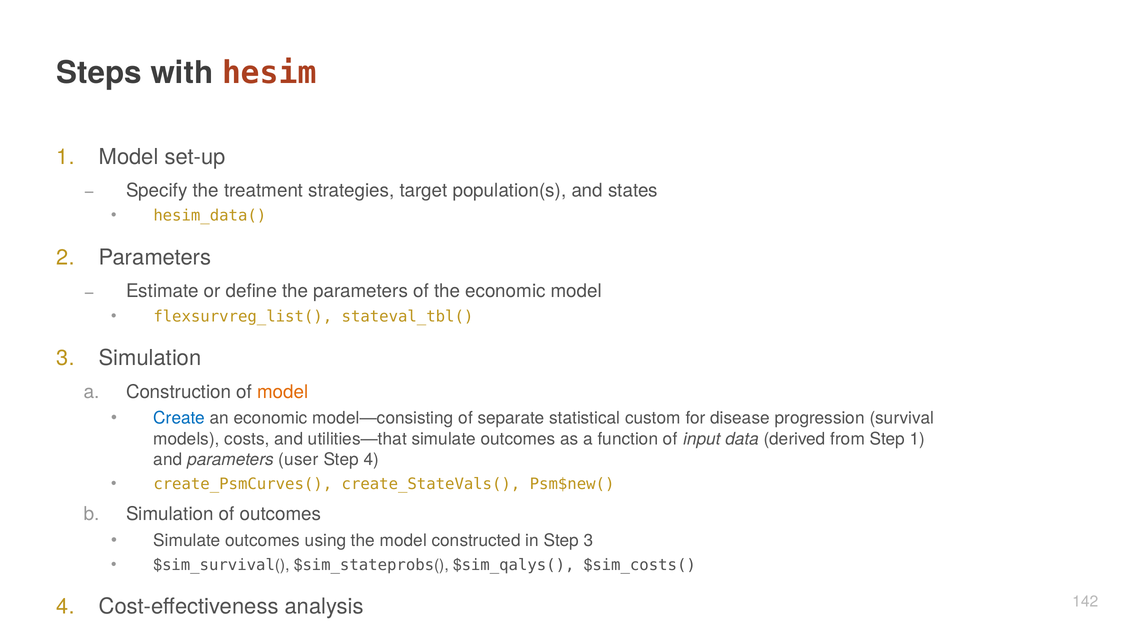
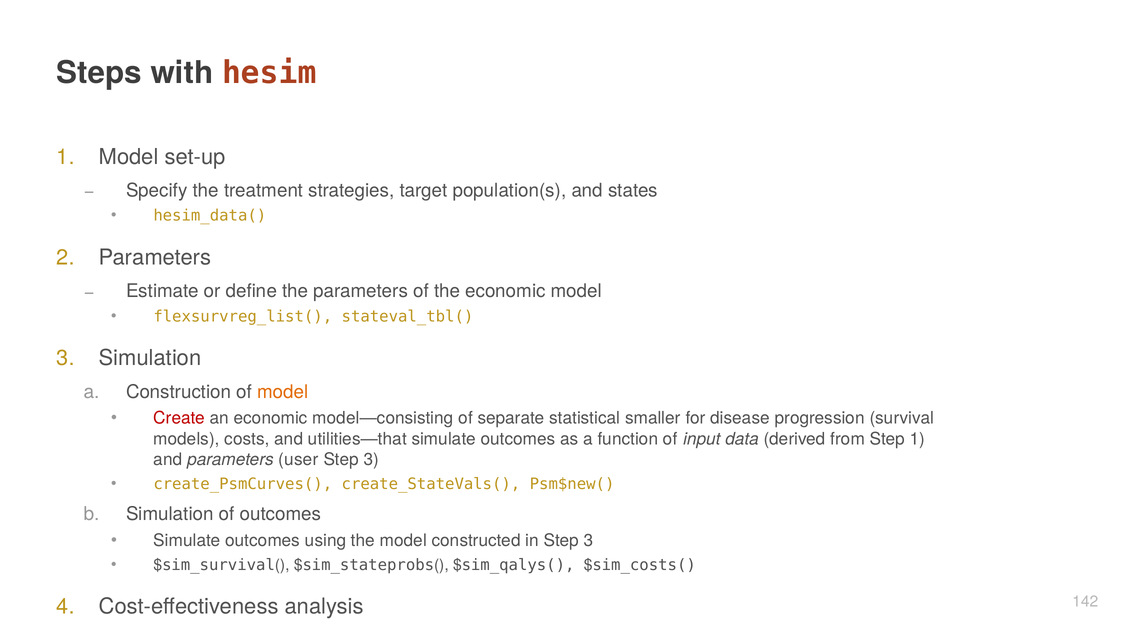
Create colour: blue -> red (179, 418)
custom: custom -> smaller (653, 418)
4: 4 -> 3 (371, 460)
